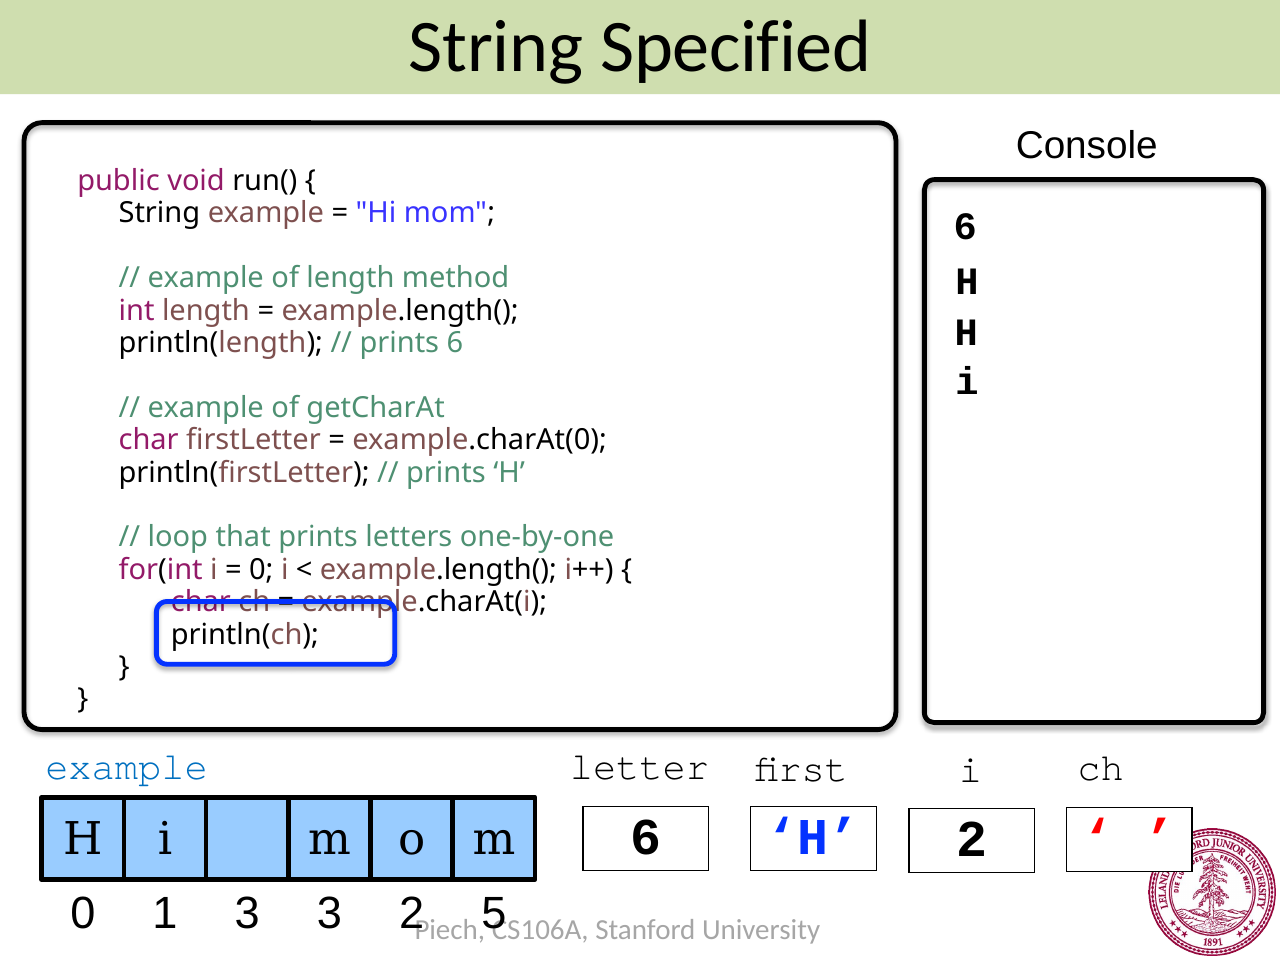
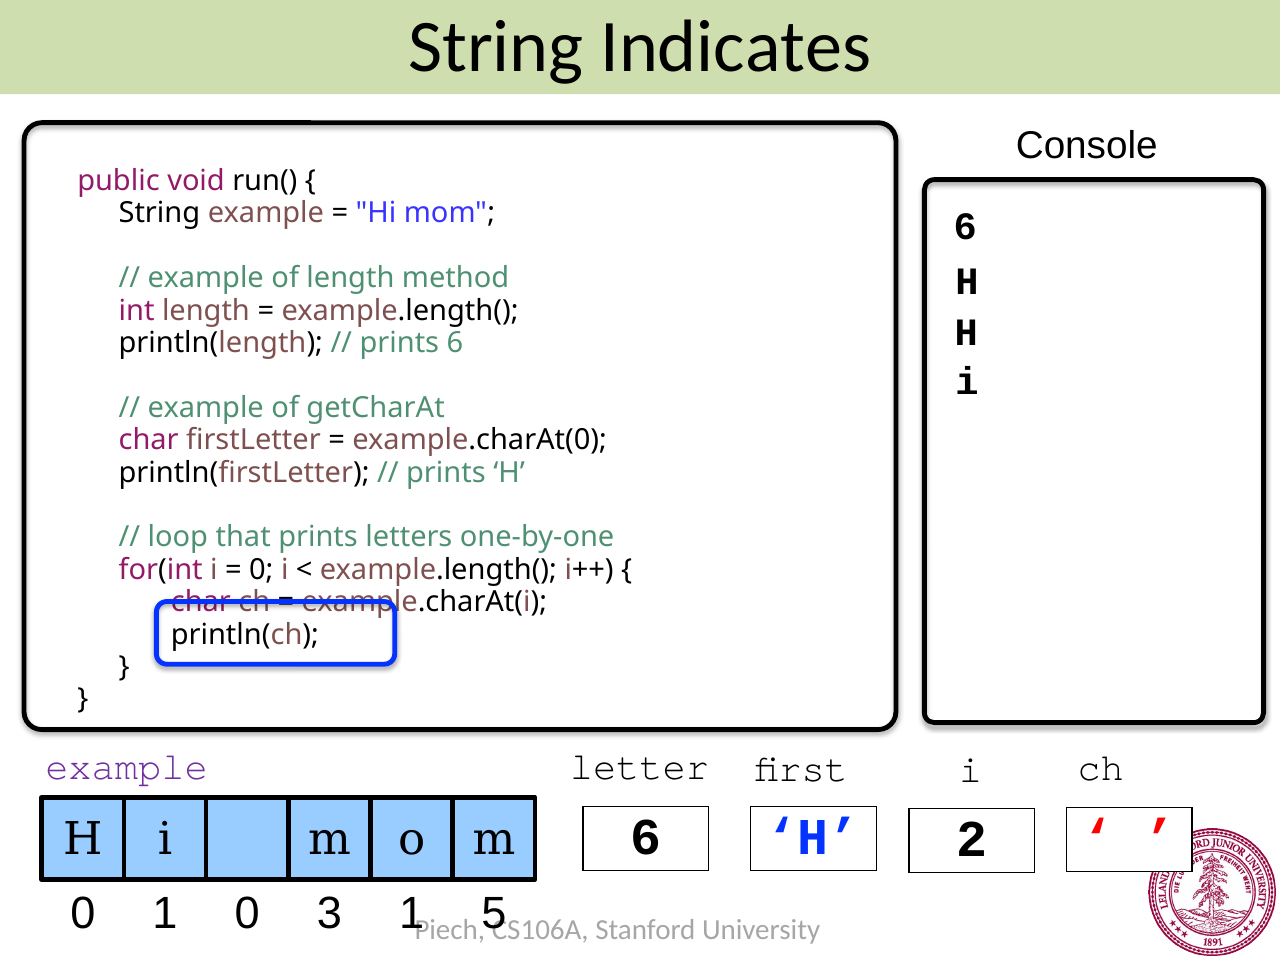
Specified: Specified -> Indicates (736, 47)
example colour: blue -> purple (127, 767)
1 3: 3 -> 0 (247, 914)
3 2: 2 -> 1 (412, 914)
